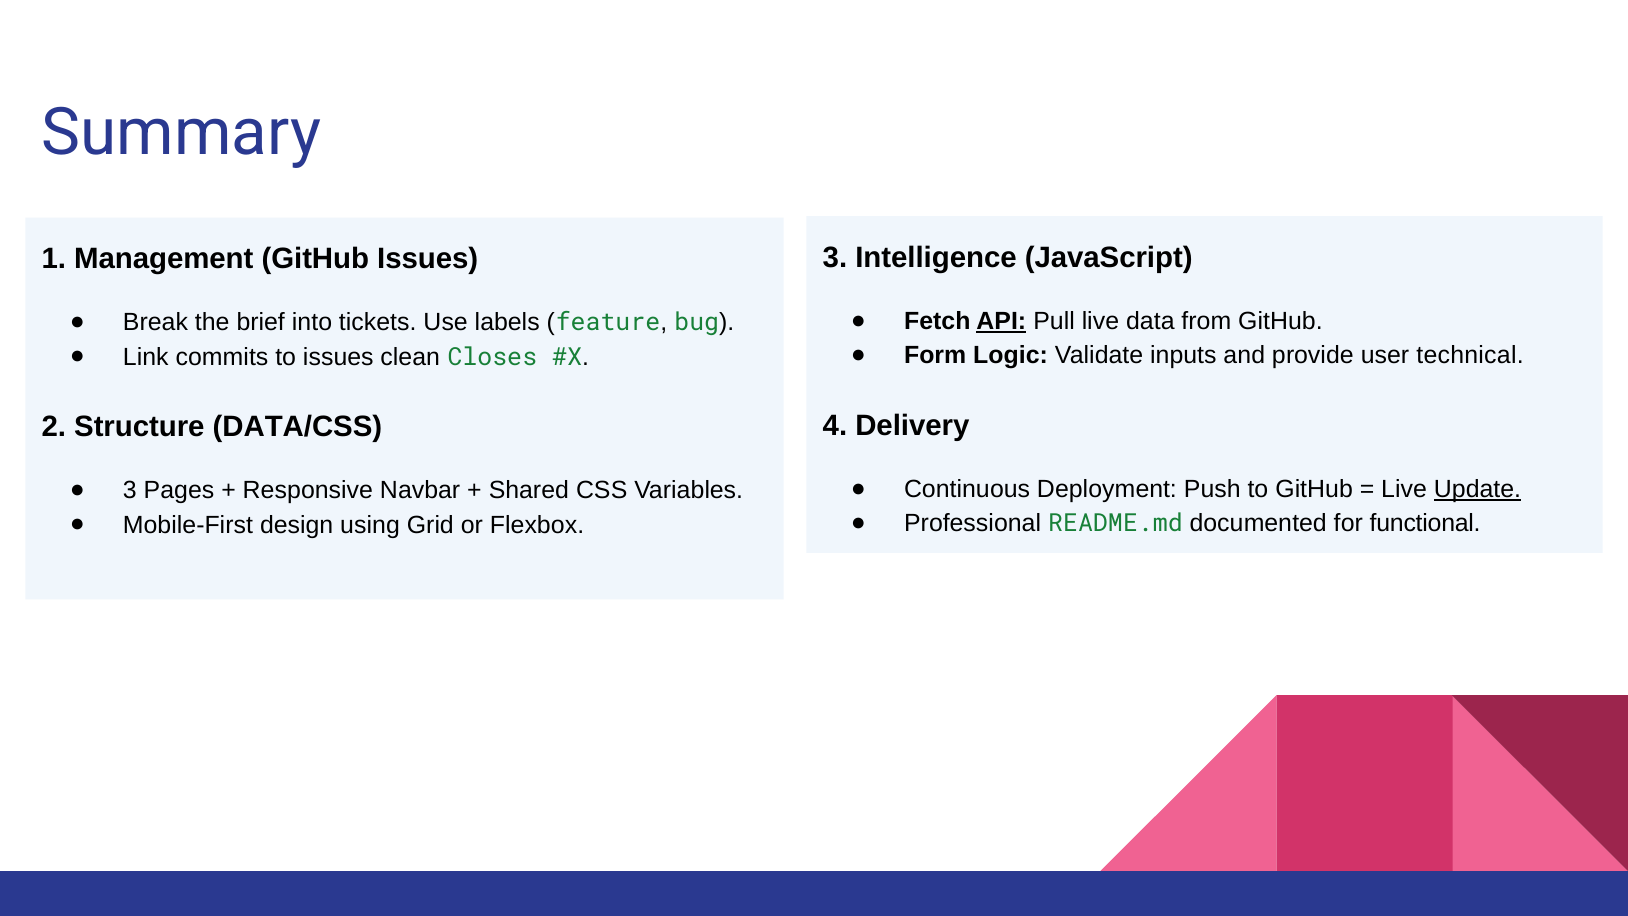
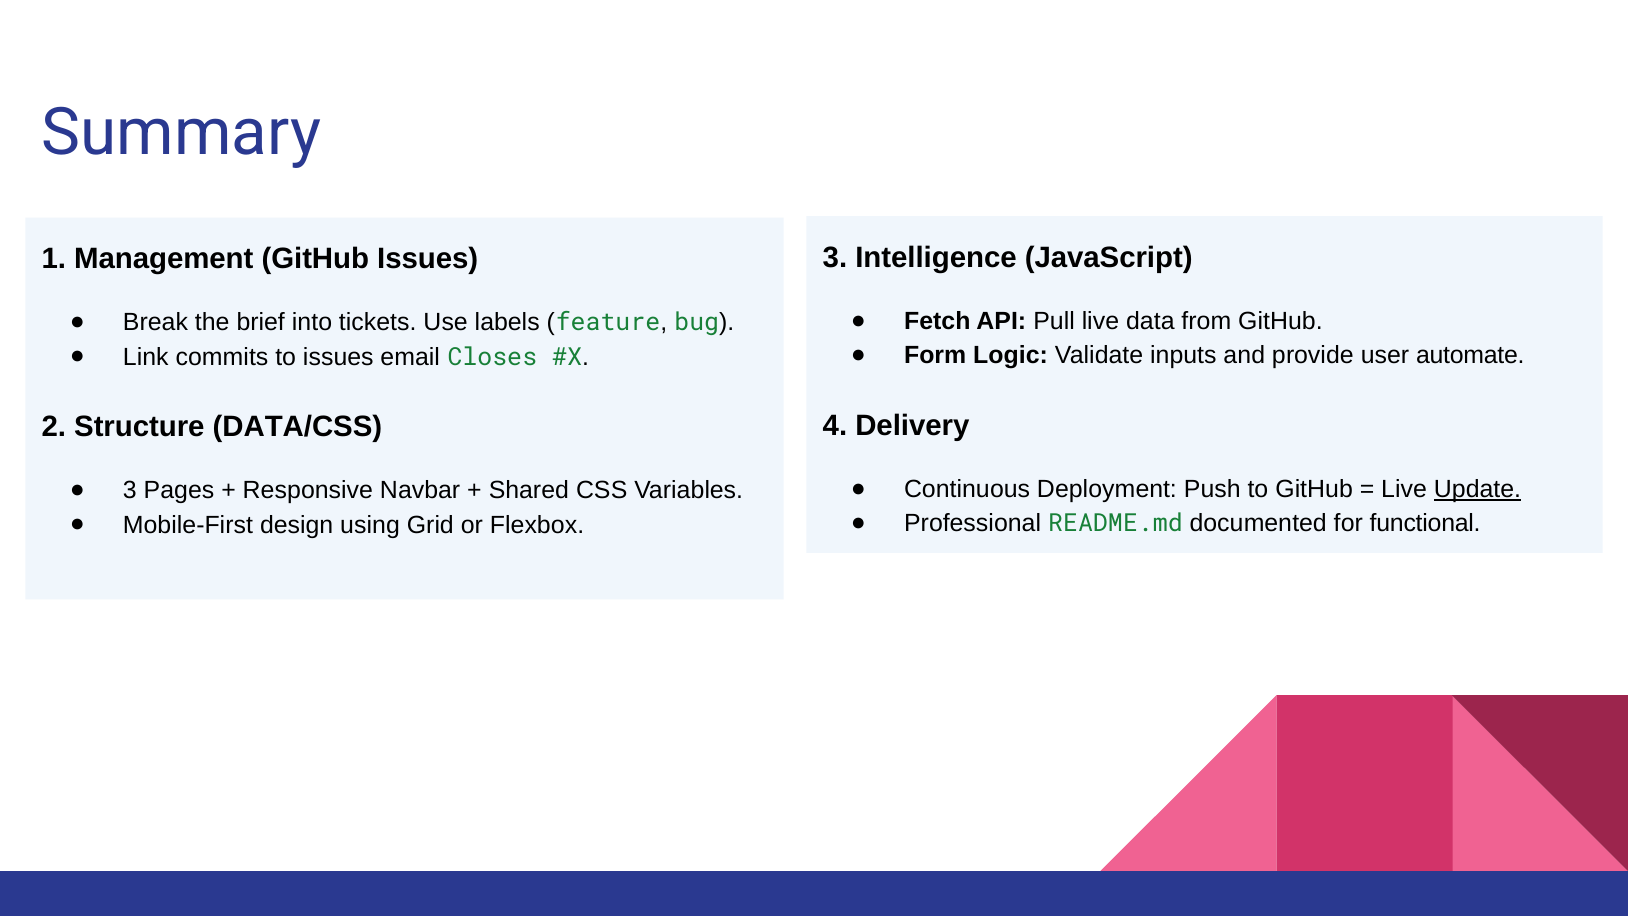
API underline: present -> none (1001, 321)
technical: technical -> automate (1470, 355)
clean: clean -> email (410, 357)
